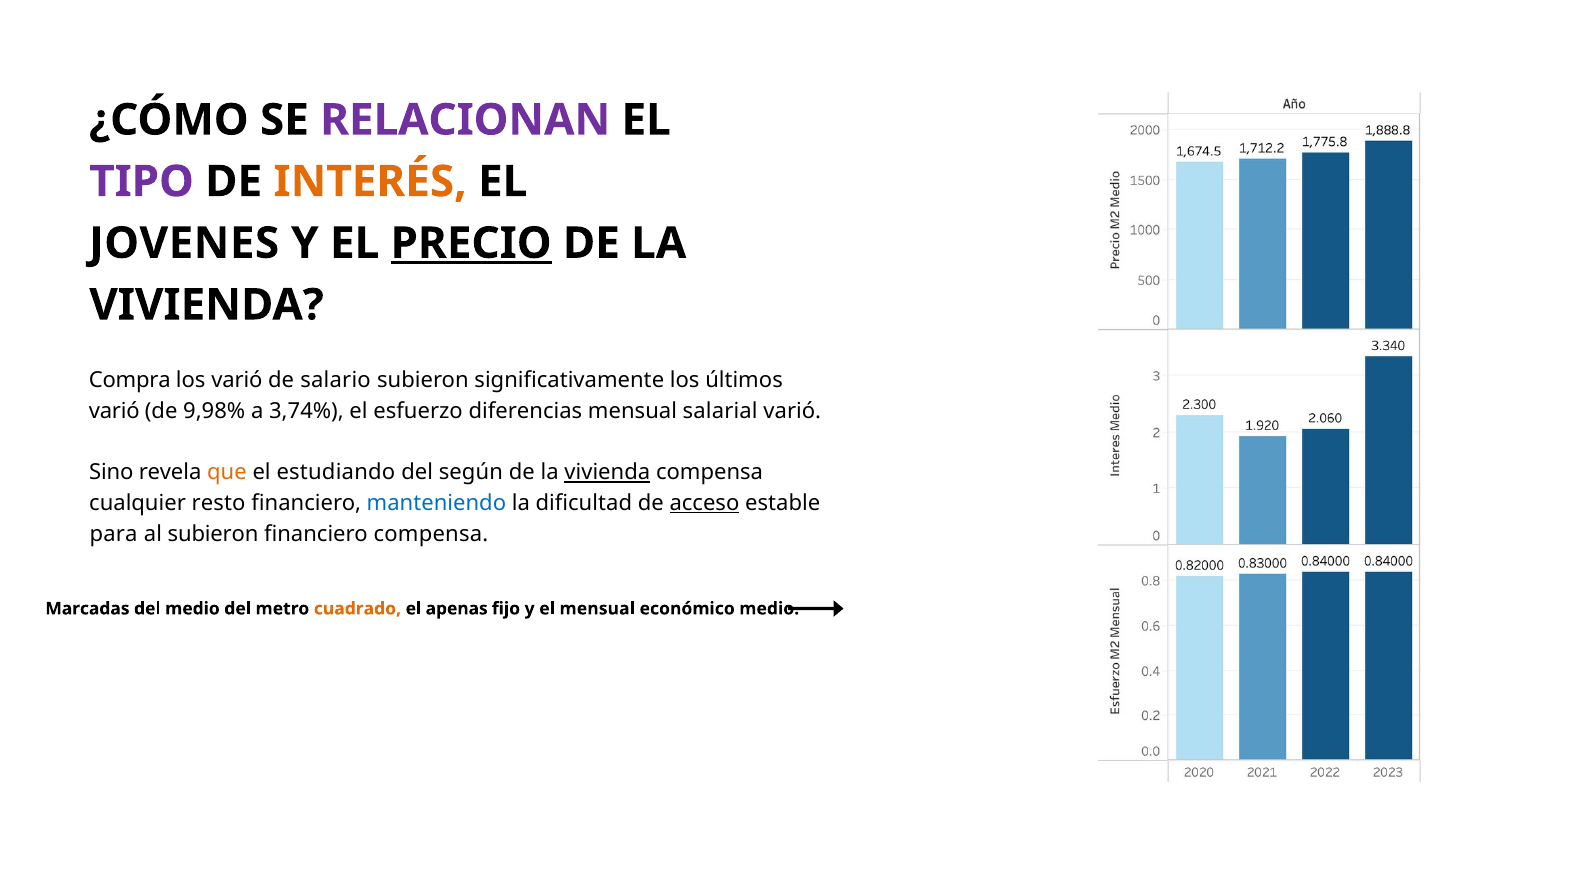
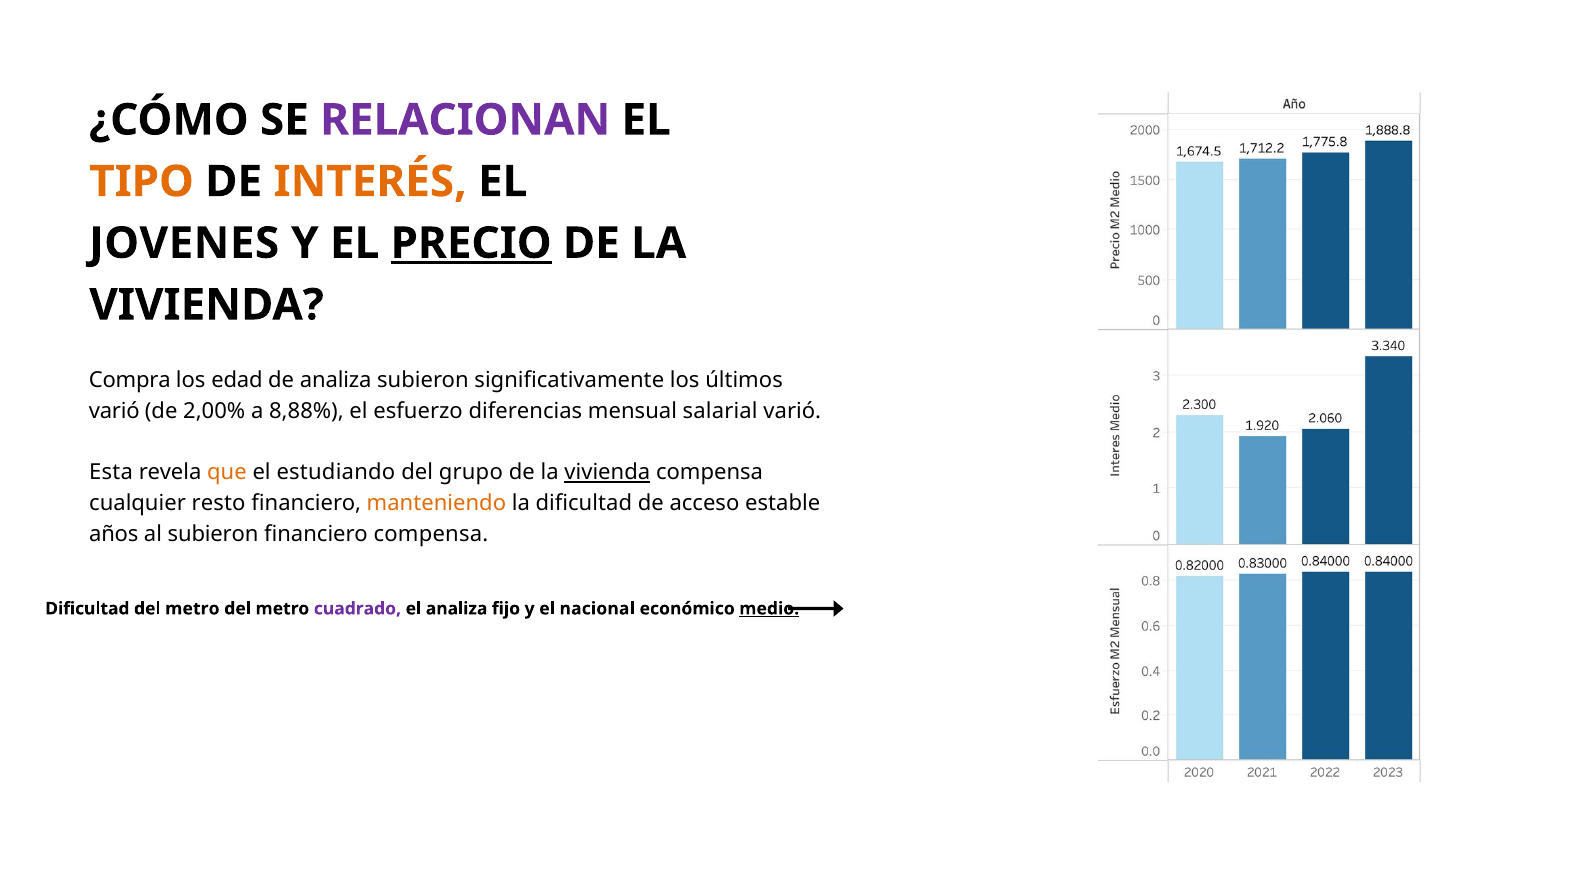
TIPO colour: purple -> orange (142, 182)
los varió: varió -> edad (237, 380)
de salario: salario -> analiza (336, 380)
9,98%: 9,98% -> 2,00% (214, 411)
3,74%: 3,74% -> 8,88% (306, 411)
Sino: Sino -> Esta (111, 473)
según: según -> grupo (471, 473)
manteniendo colour: blue -> orange (436, 503)
acceso underline: present -> none (704, 503)
para: para -> años (114, 534)
Marcadas: Marcadas -> Dificultad (87, 609)
medio: medio -> metro (192, 609)
cuadrado colour: orange -> purple (357, 609)
el apenas: apenas -> analiza (457, 609)
el mensual: mensual -> nacional (597, 609)
medio underline: none -> present (769, 609)
